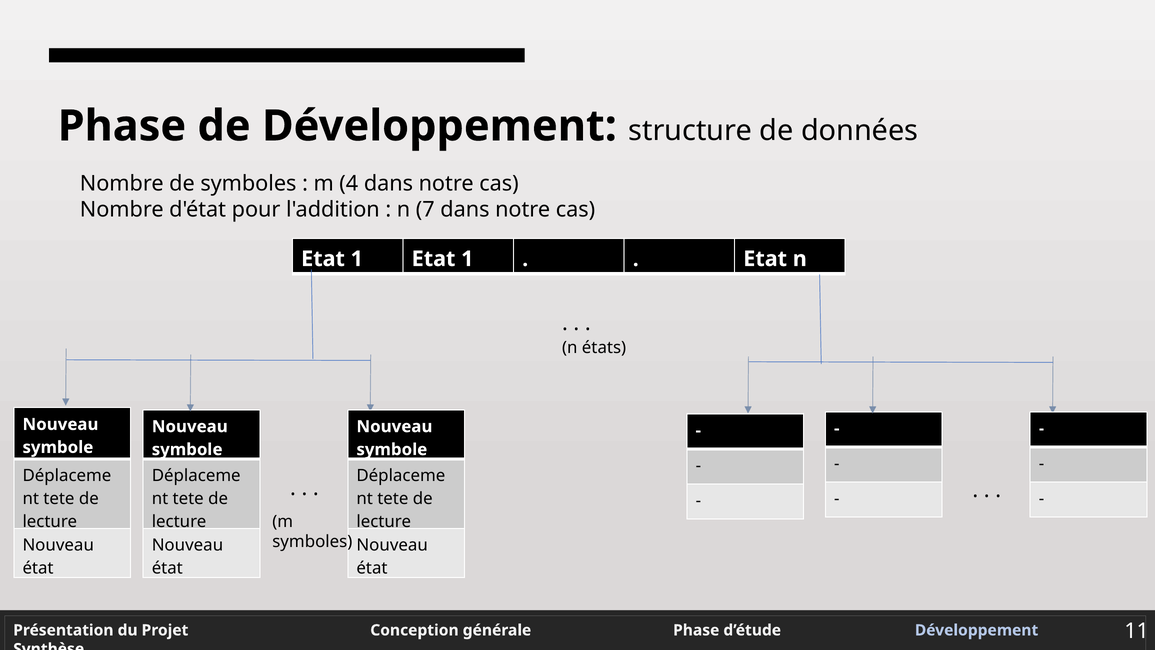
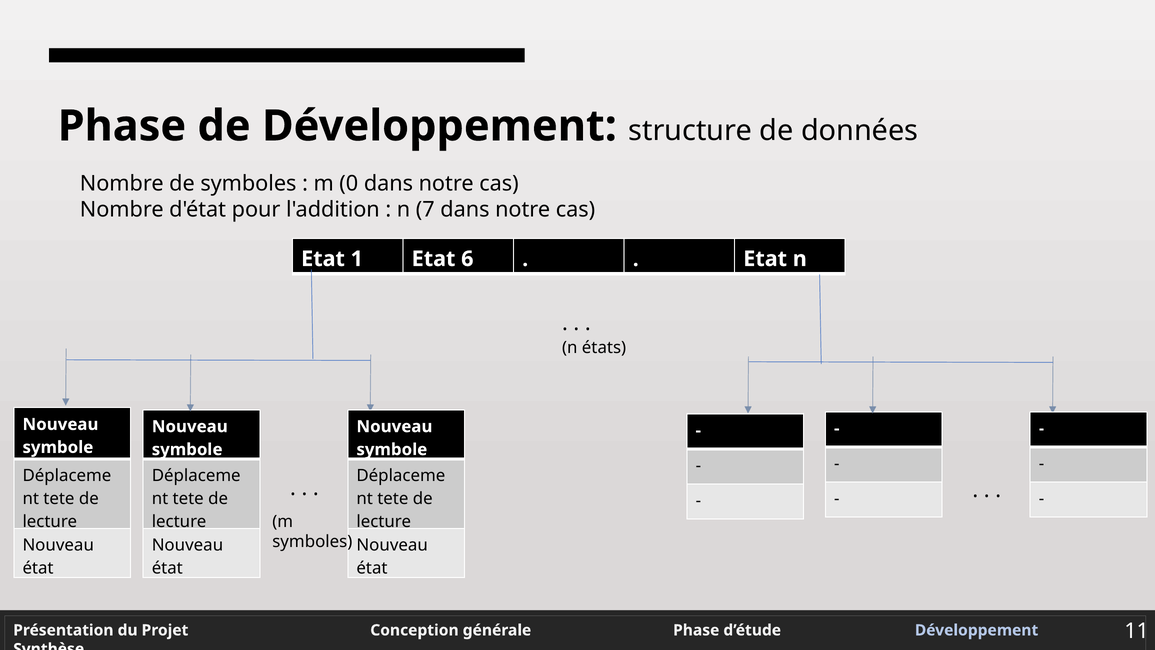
4: 4 -> 0 (349, 183)
1 Etat 1: 1 -> 6 (467, 259)
